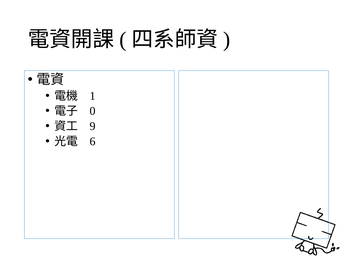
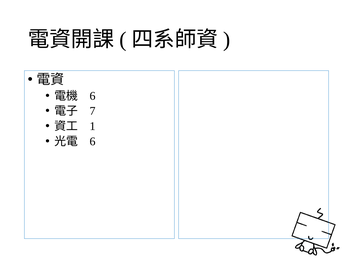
1: 1 -> 6 (93, 96)
0: 0 -> 7 (93, 111)
9: 9 -> 1 (93, 126)
